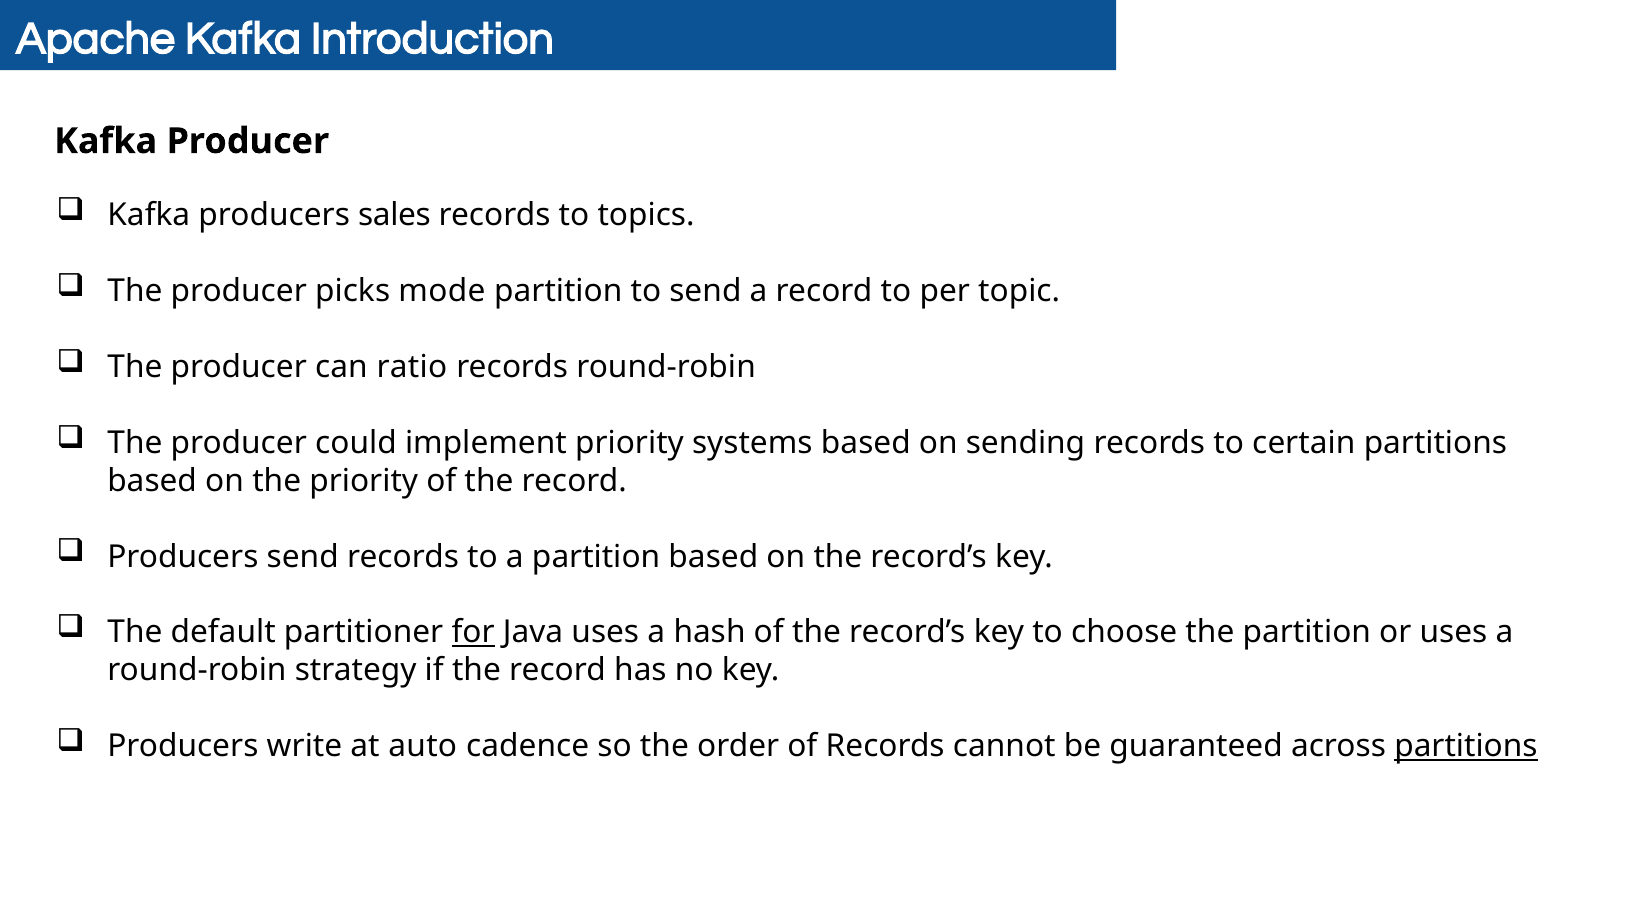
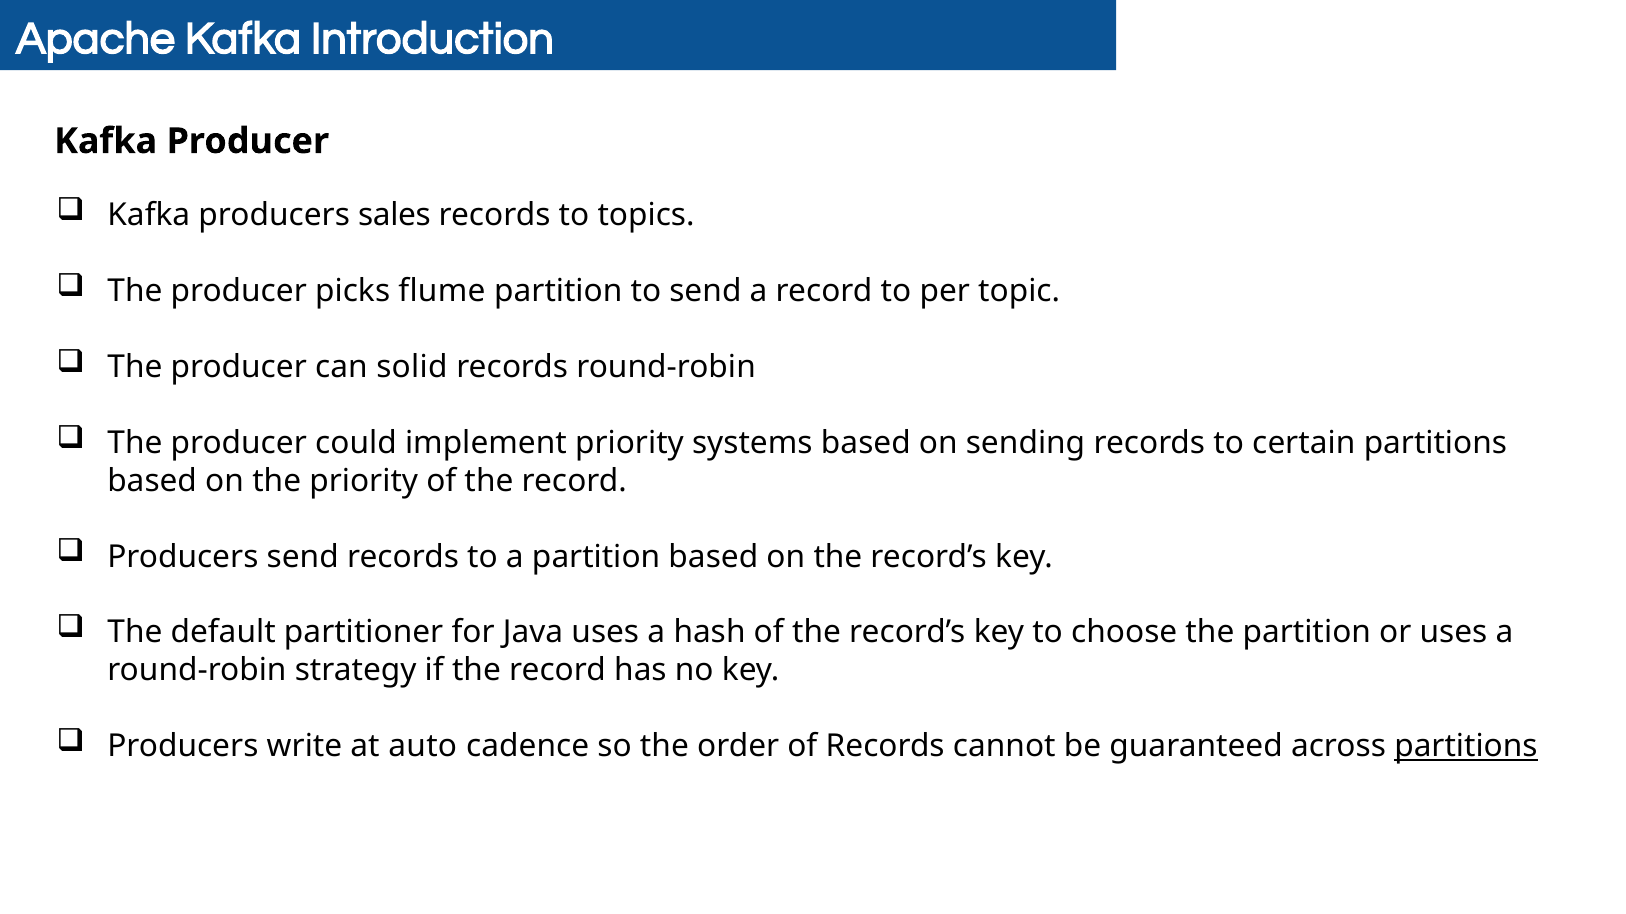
mode: mode -> flume (442, 291)
ratio: ratio -> solid (412, 367)
for underline: present -> none (473, 633)
